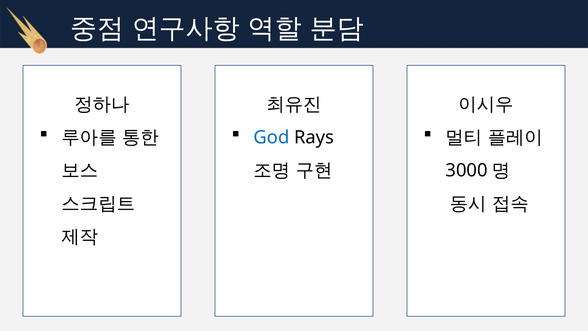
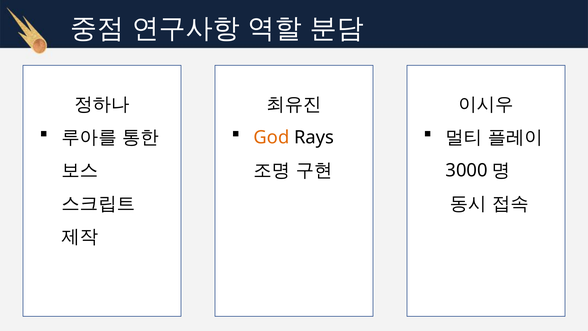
God colour: blue -> orange (271, 137)
